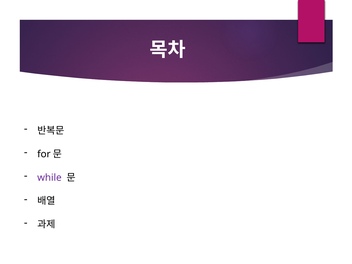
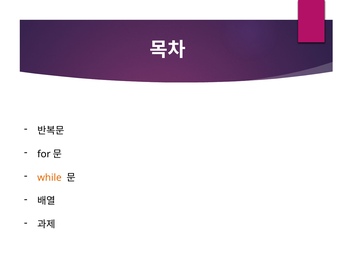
while colour: purple -> orange (49, 178)
